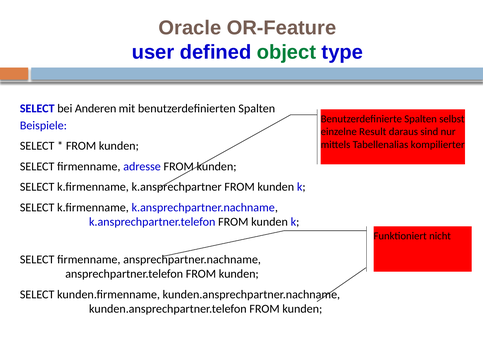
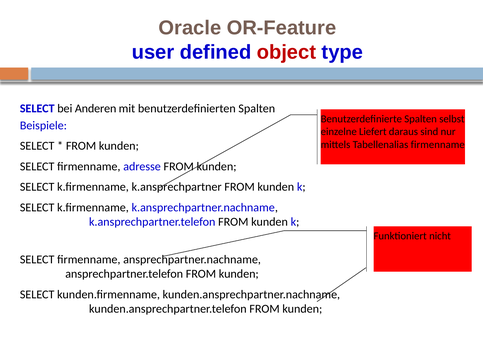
object colour: green -> red (286, 52)
Result: Result -> Liefert (373, 132)
Tabellenalias kompilierter: kompilierter -> firmenname (438, 145)
